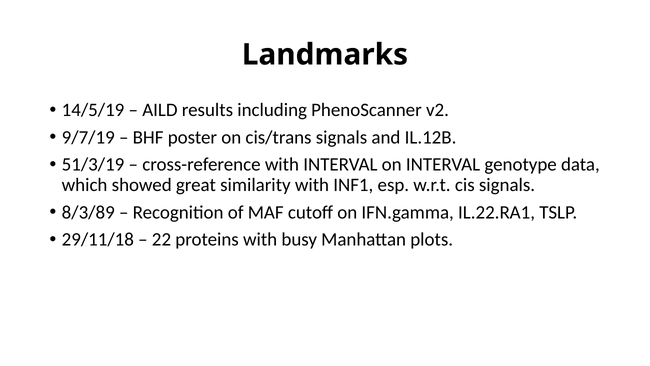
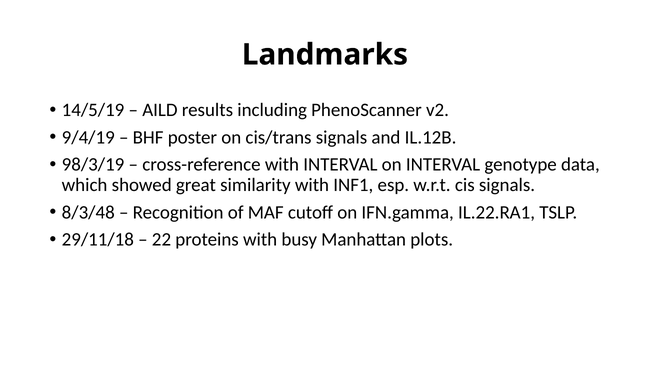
9/7/19: 9/7/19 -> 9/4/19 (88, 137)
51/3/19: 51/3/19 -> 98/3/19 (93, 164)
8/3/89: 8/3/89 -> 8/3/48 (88, 212)
